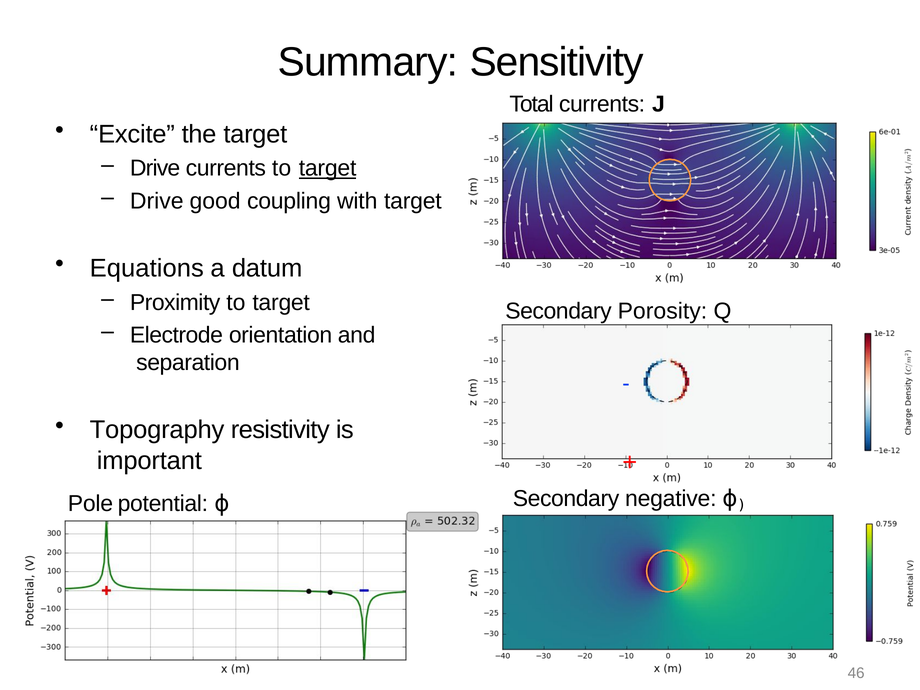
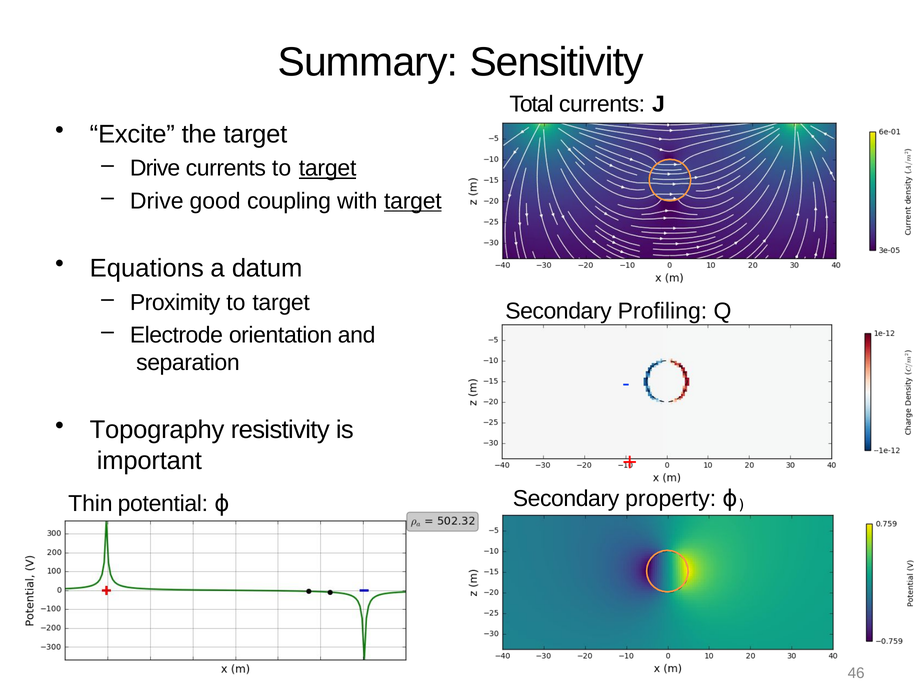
target underline: none -> present (413, 201)
Porosity: Porosity -> Profiling (662, 311)
negative: negative -> property (671, 499)
Pole: Pole -> Thin (90, 503)
